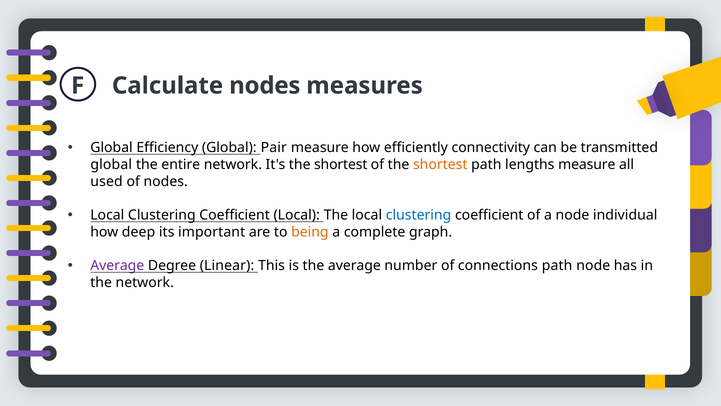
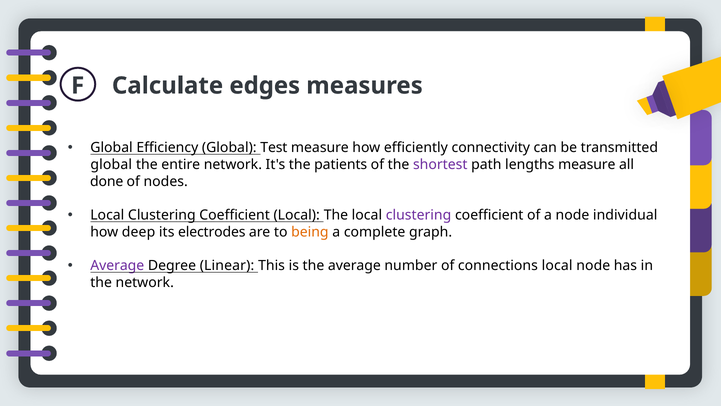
Calculate nodes: nodes -> edges (265, 86)
Pair: Pair -> Test (274, 148)
It's the shortest: shortest -> patients (341, 164)
shortest colour: orange -> purple (440, 164)
used: used -> done (107, 181)
clustering colour: blue -> purple (419, 215)
important: important -> electrodes (212, 232)
connections path: path -> local (557, 265)
